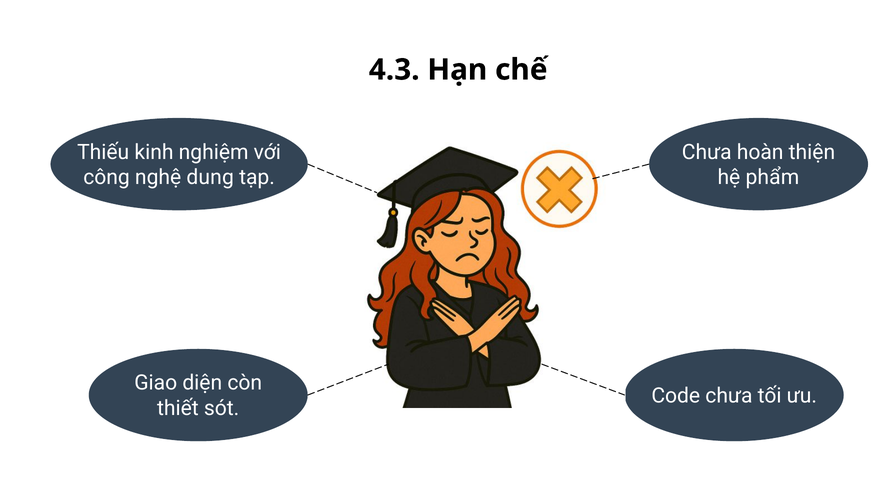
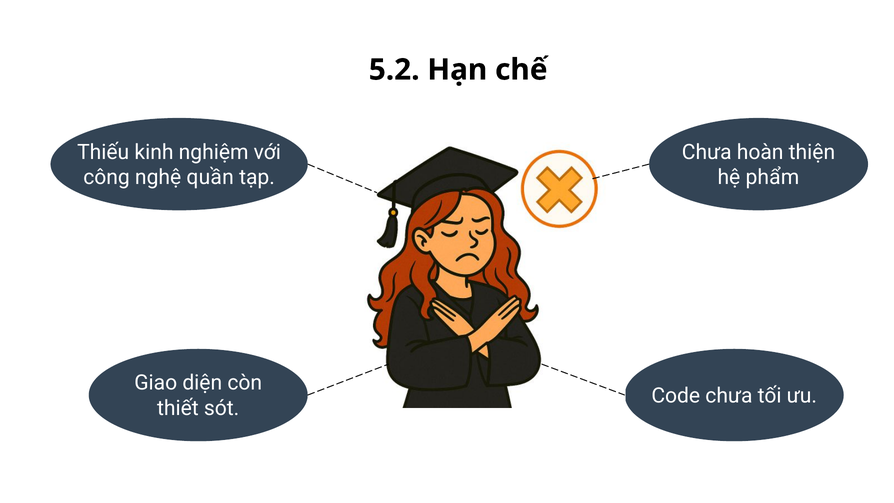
4.3: 4.3 -> 5.2 (394, 70)
dung: dung -> quần (210, 177)
